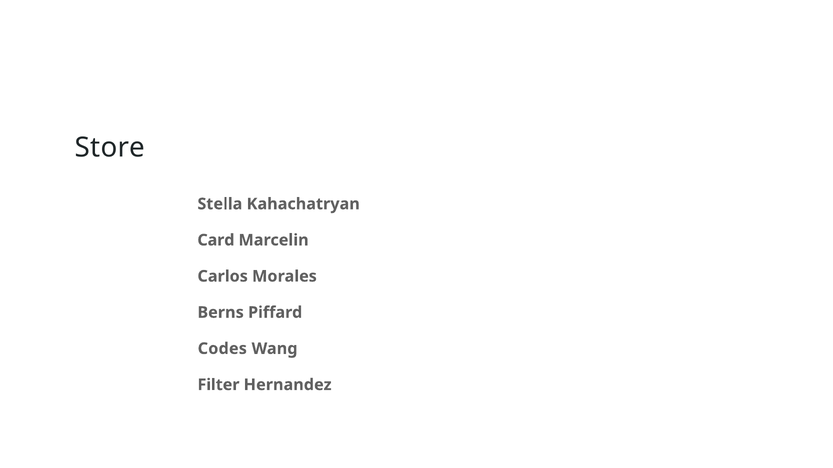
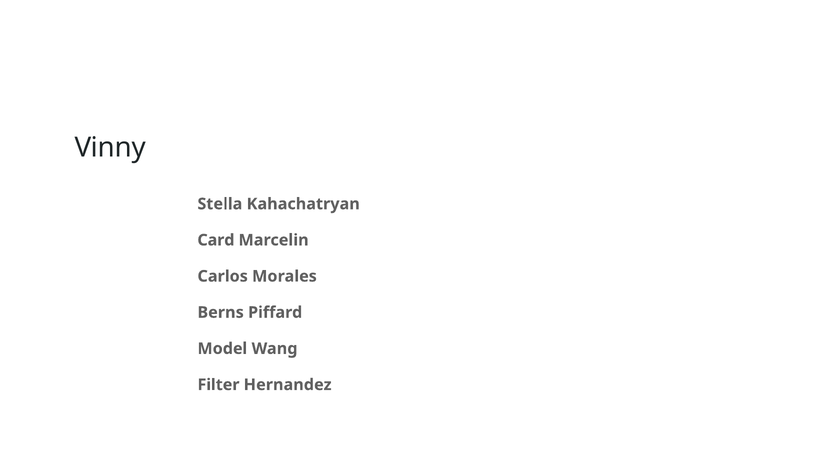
Store: Store -> Vinny (110, 148)
Codes: Codes -> Model (222, 349)
